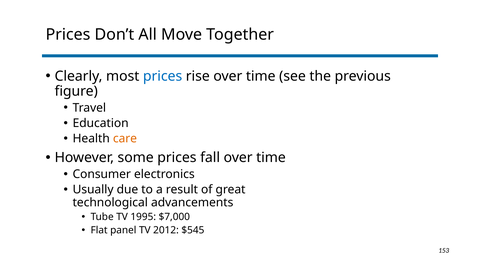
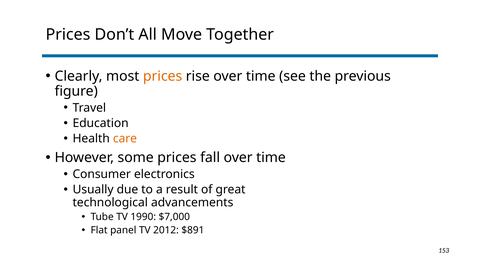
prices colour: blue -> orange (163, 76)
1995: 1995 -> 1990 (143, 217)
$545: $545 -> $891 (193, 230)
